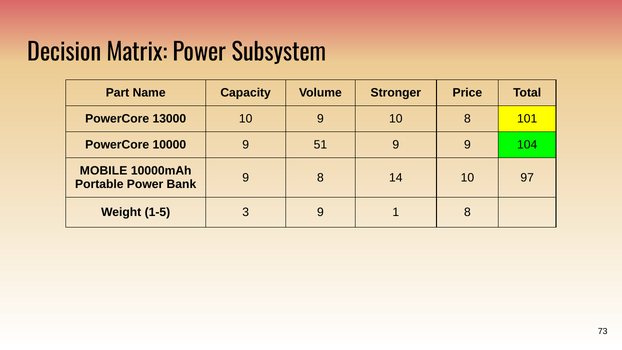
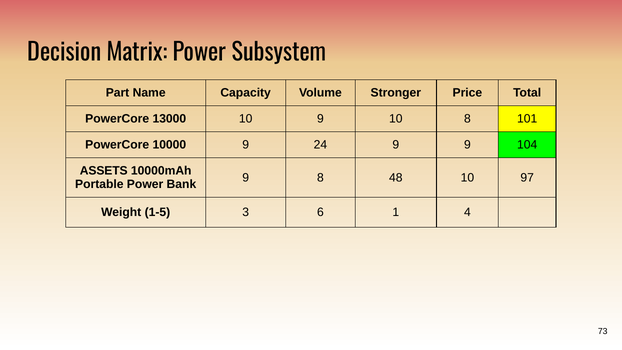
51: 51 -> 24 (320, 145)
MOBILE: MOBILE -> ASSETS (104, 171)
14: 14 -> 48 (396, 178)
3 9: 9 -> 6 (320, 212)
1 8: 8 -> 4 (467, 212)
